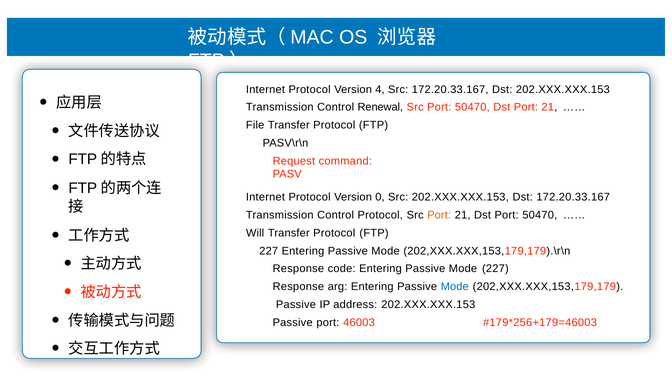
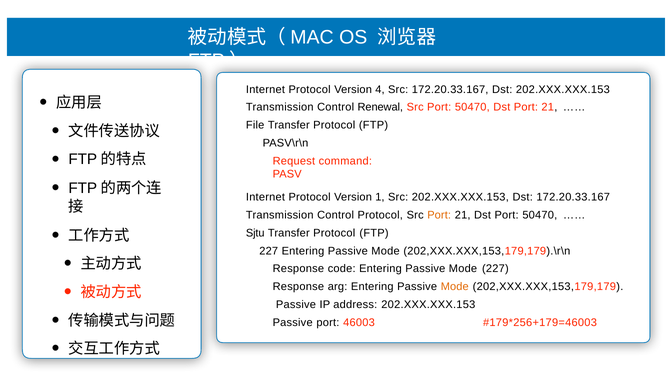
0: 0 -> 1 (380, 197)
Will: Will -> Sjtu (255, 233)
Mode colour: blue -> orange (455, 287)
